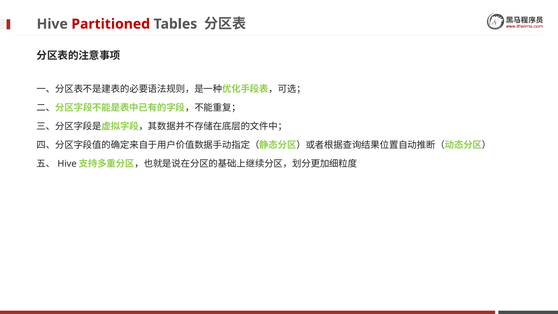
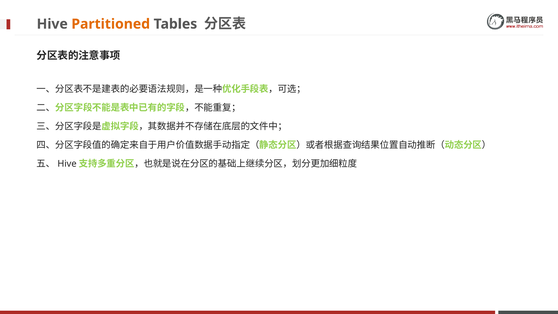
Partitioned colour: red -> orange (111, 24)
